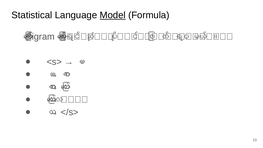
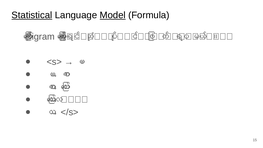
Statistical underline: none -> present (32, 15)
